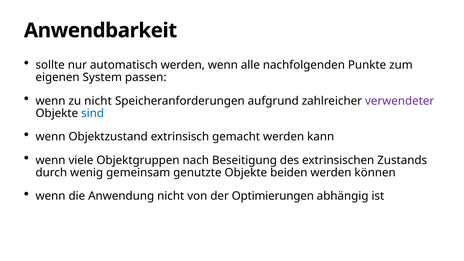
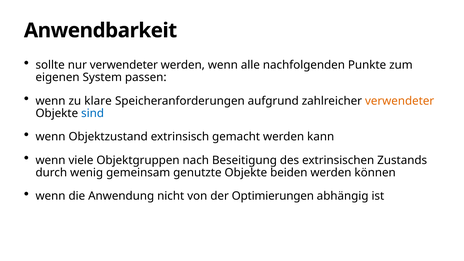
nur automatisch: automatisch -> verwendeter (124, 65)
zu nicht: nicht -> klare (98, 101)
verwendeter colour: purple -> orange (400, 101)
